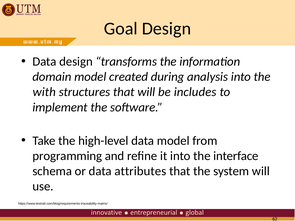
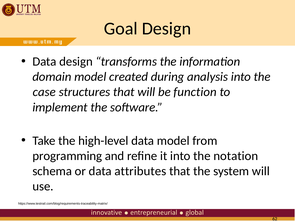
with: with -> case (44, 92)
includes: includes -> function (195, 92)
interface: interface -> notation (236, 156)
